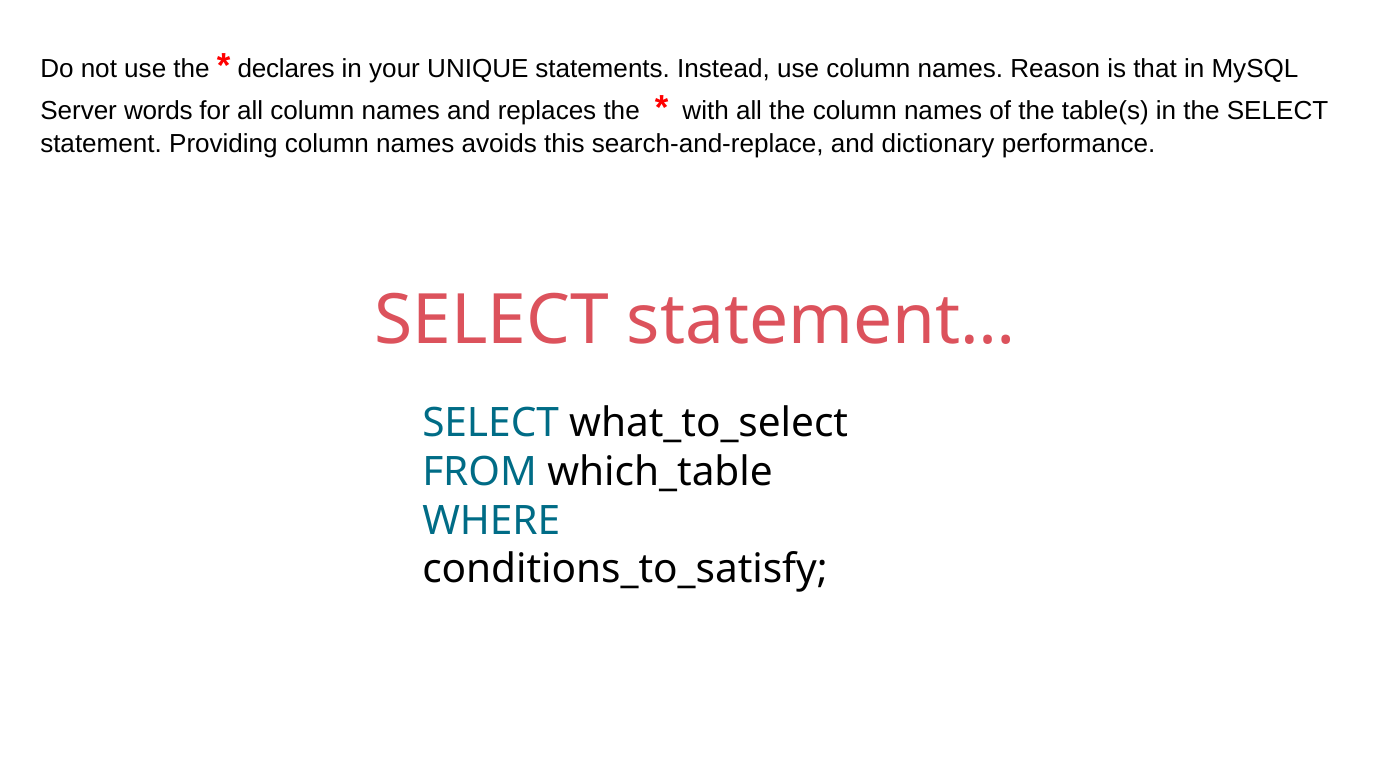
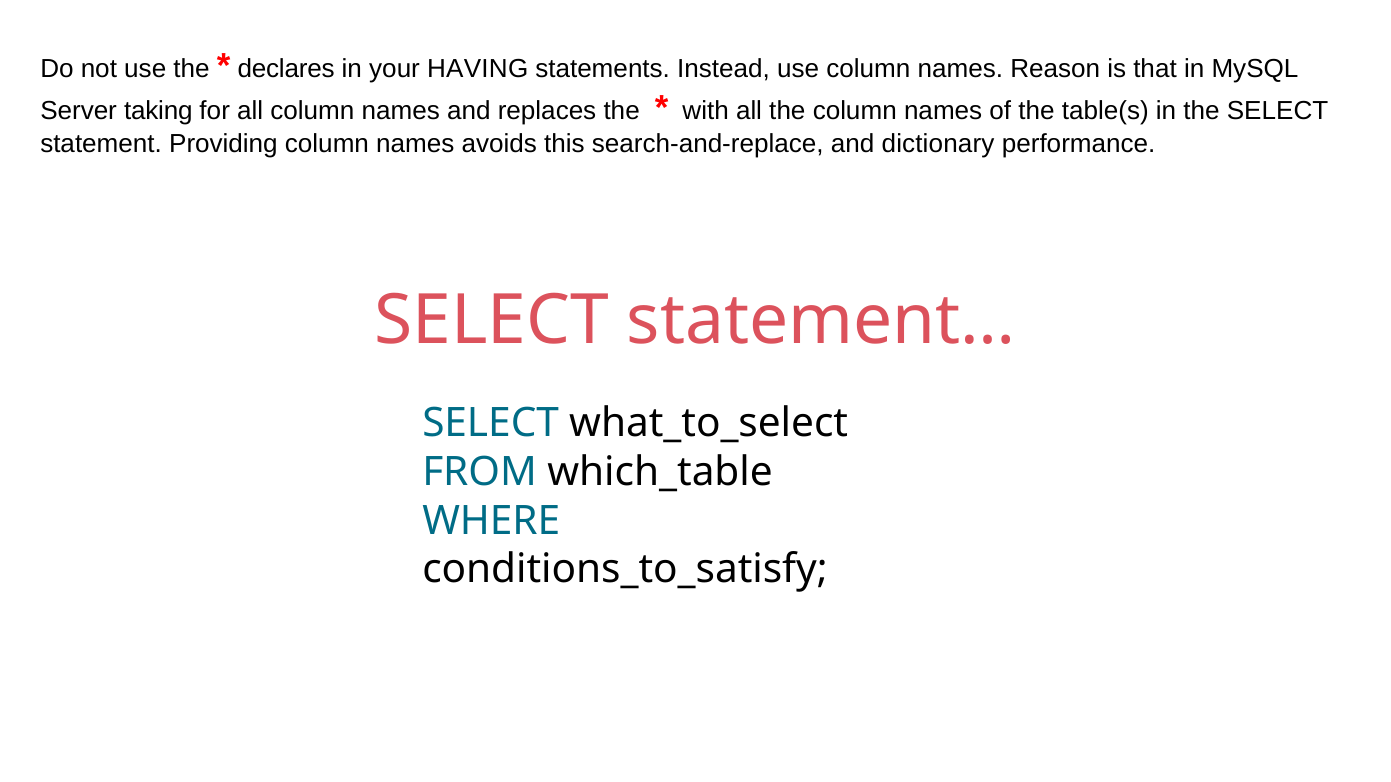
UNIQUE: UNIQUE -> HAVING (478, 69)
words: words -> taking (158, 111)
